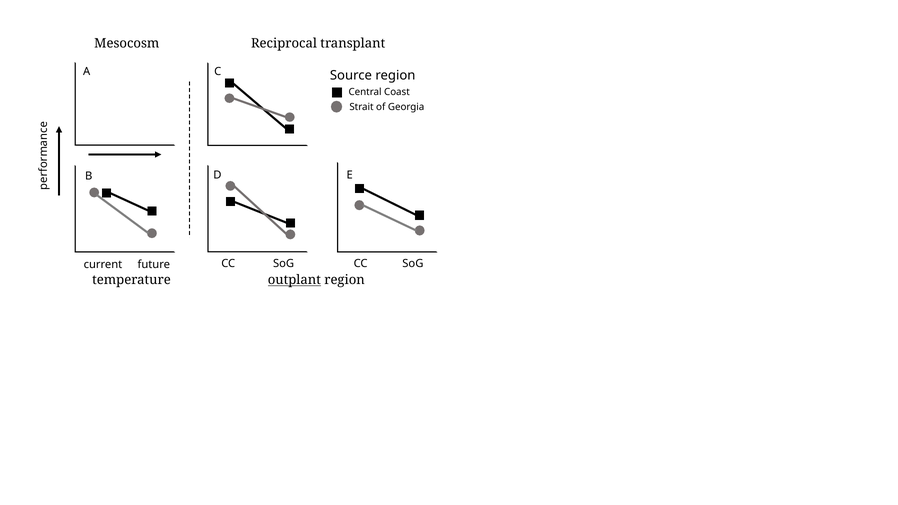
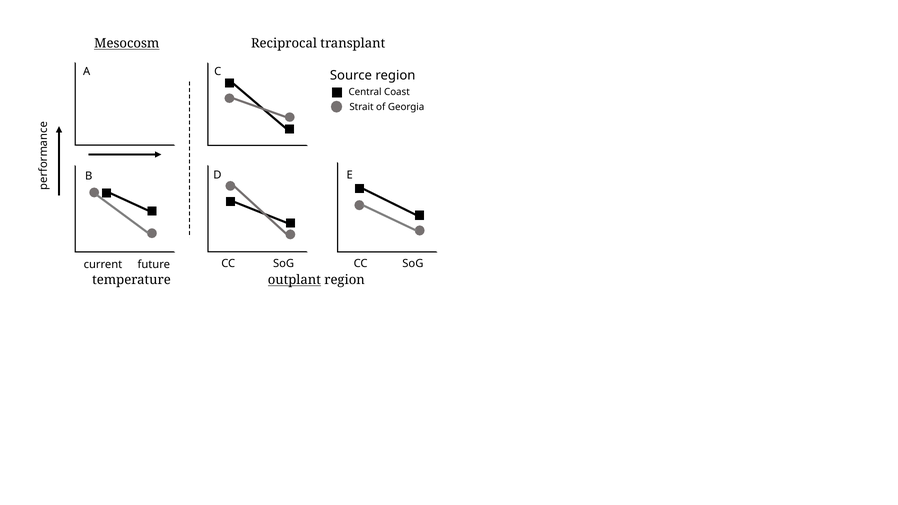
Mesocosm underline: none -> present (127, 44)
